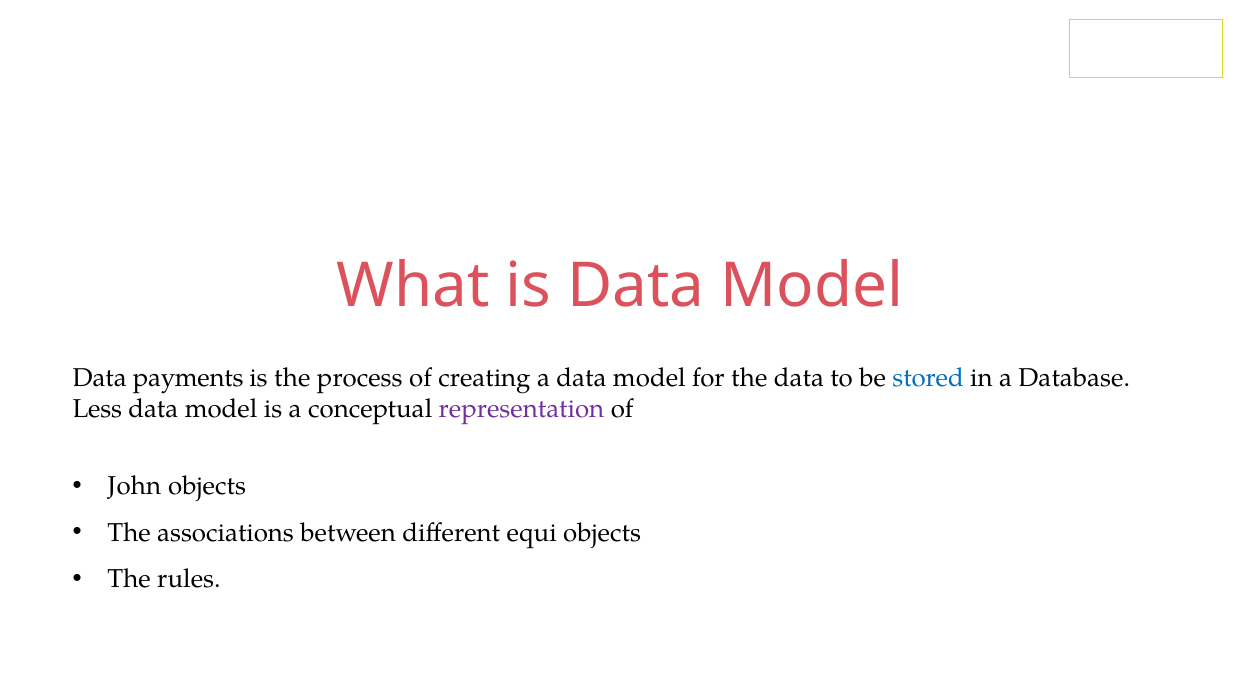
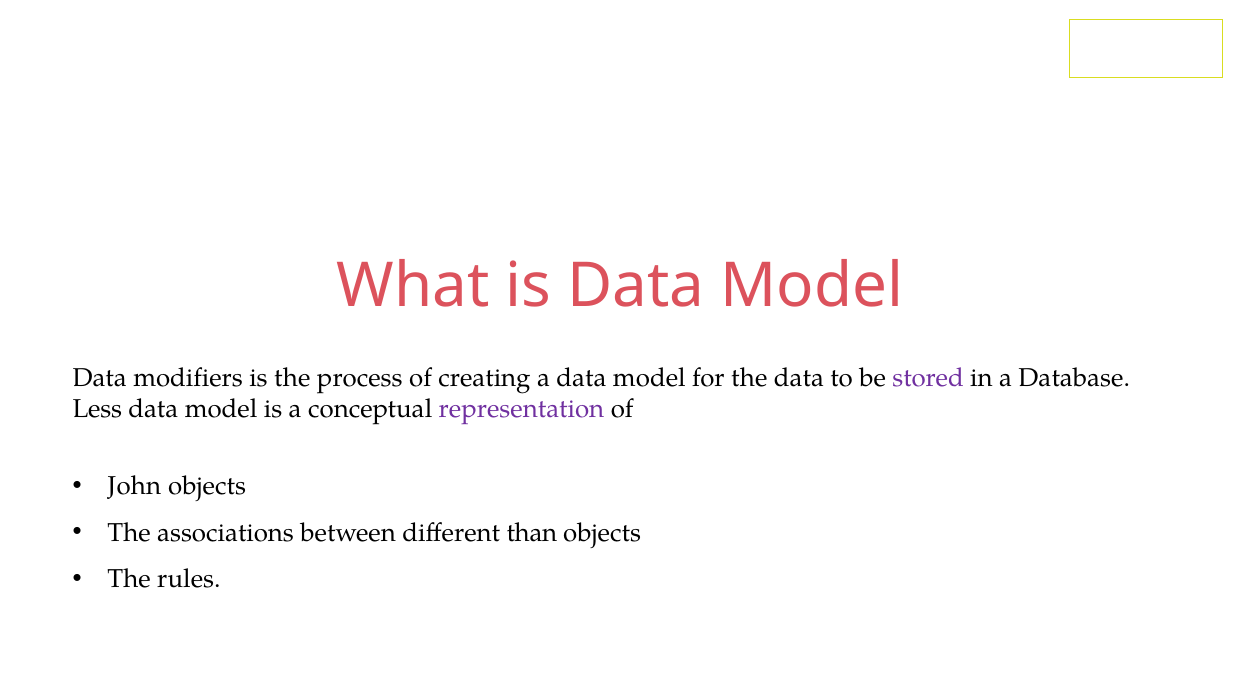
payments: payments -> modifiers (188, 378)
stored colour: blue -> purple (928, 378)
equi: equi -> than (532, 533)
